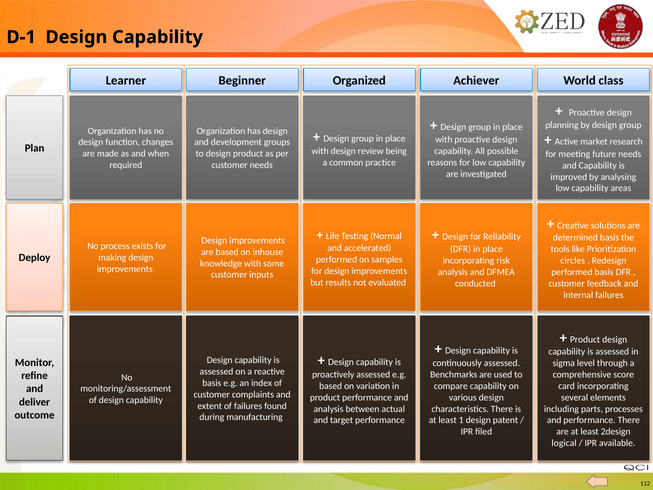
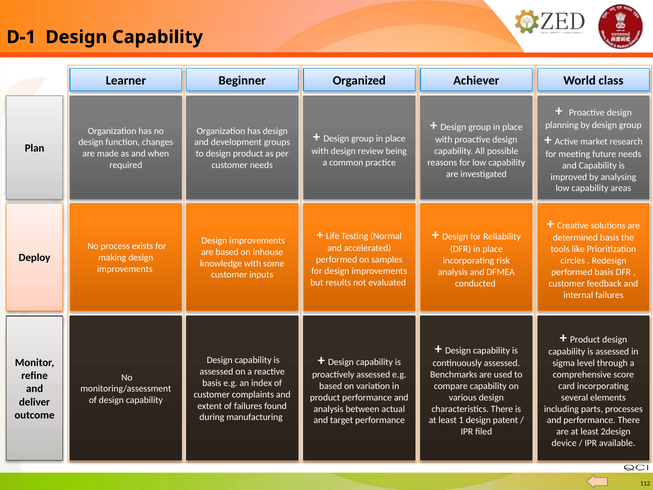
logical: logical -> device (564, 443)
